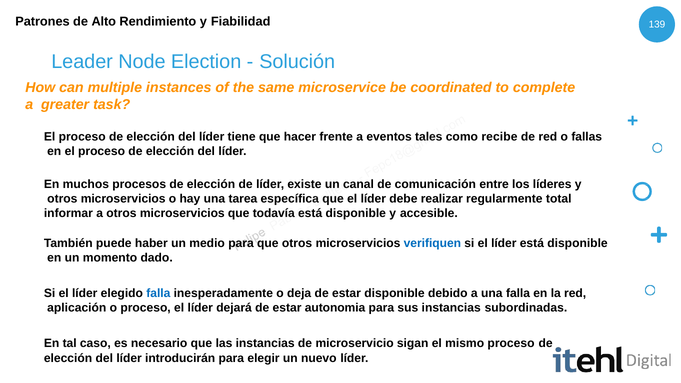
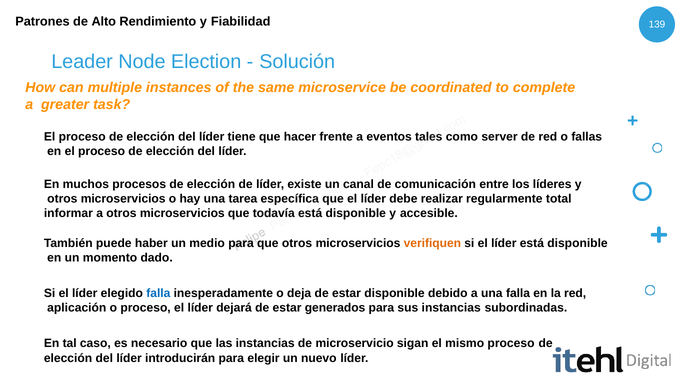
recibe: recibe -> server (500, 137)
verifiquen colour: blue -> orange (432, 243)
autonomia: autonomia -> generados (335, 308)
